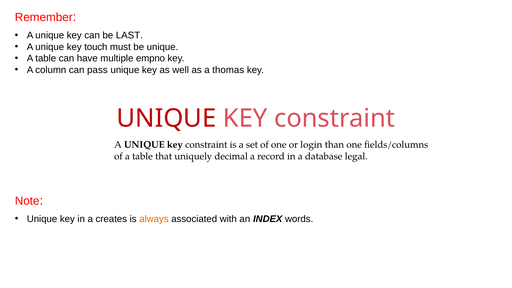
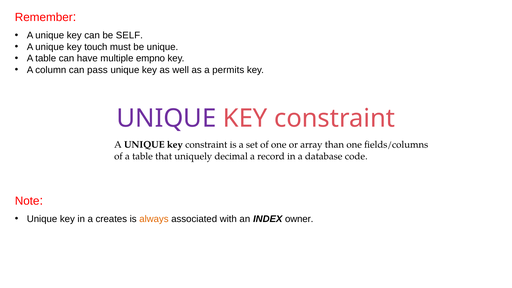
LAST: LAST -> SELF (129, 35)
thomas: thomas -> permits (228, 70)
UNIQUE colour: red -> purple (166, 118)
login: login -> array (311, 145)
legal: legal -> code (356, 156)
words: words -> owner (299, 219)
